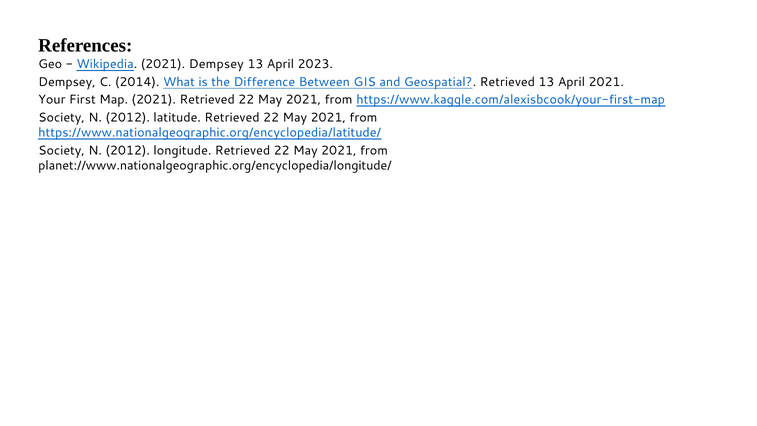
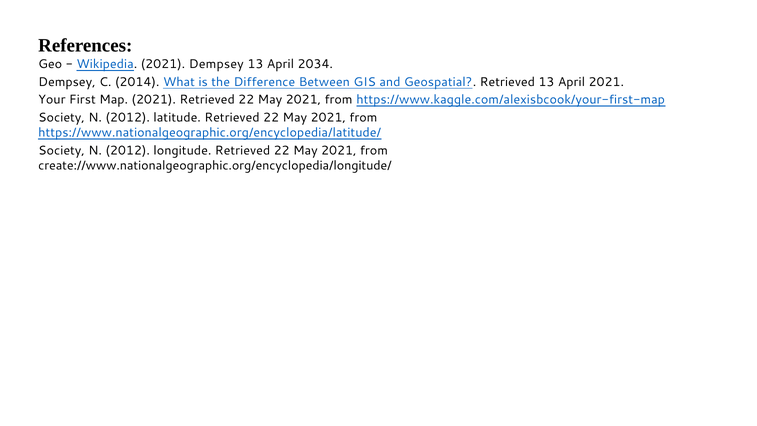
2023: 2023 -> 2034 (315, 64)
planet://www.nationalgeographic.org/encyclopedia/longitude/: planet://www.nationalgeographic.org/encyclopedia/longitude/ -> create://www.nationalgeographic.org/encyclopedia/longitude/ (215, 165)
